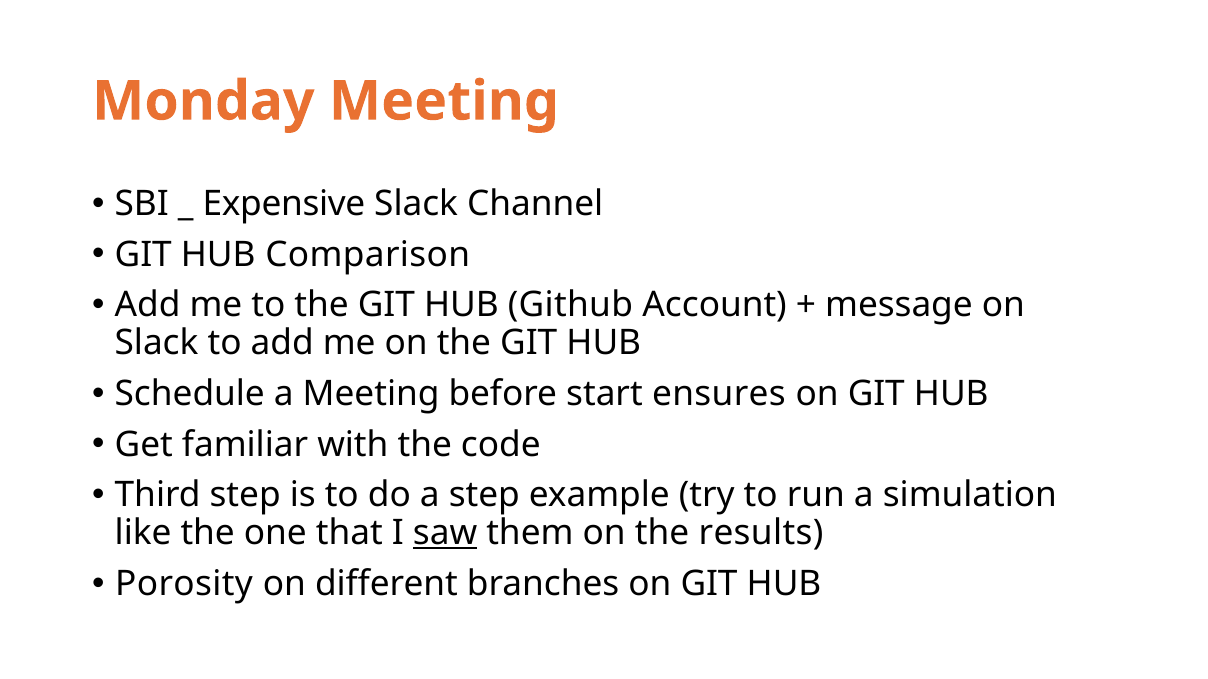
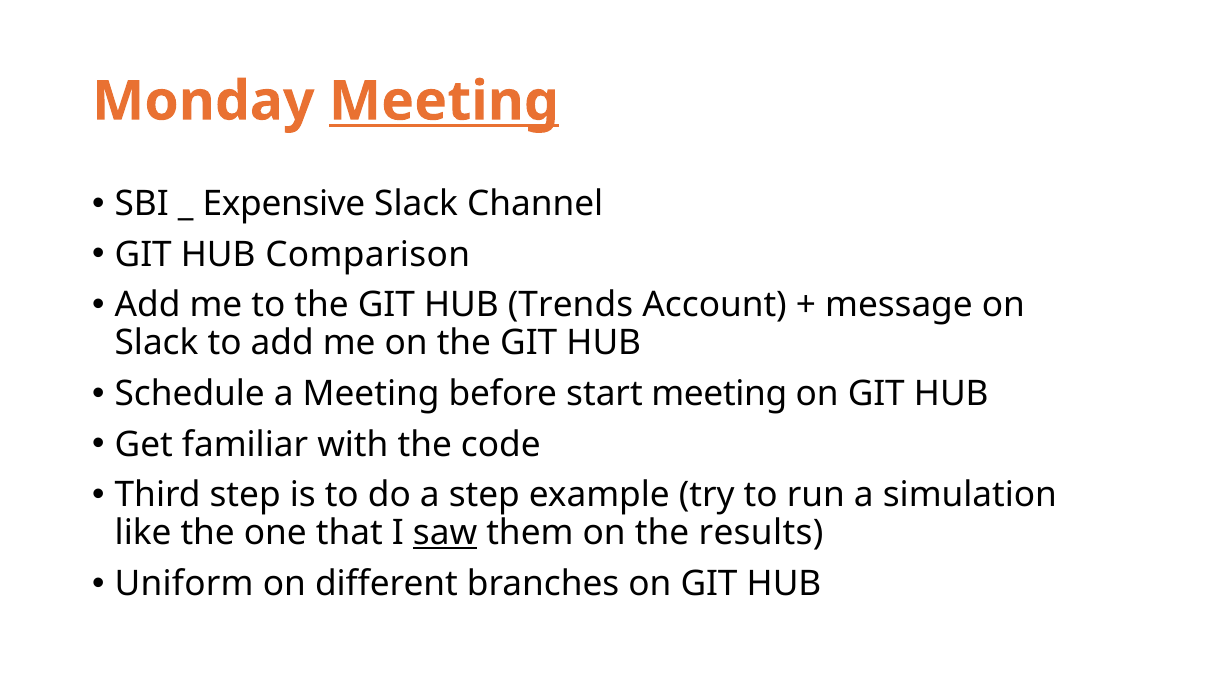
Meeting underline: none -> present (444, 101)
Github: Github -> Trends (571, 306)
start ensures: ensures -> meeting (719, 394)
Porosity: Porosity -> Uniform (184, 584)
